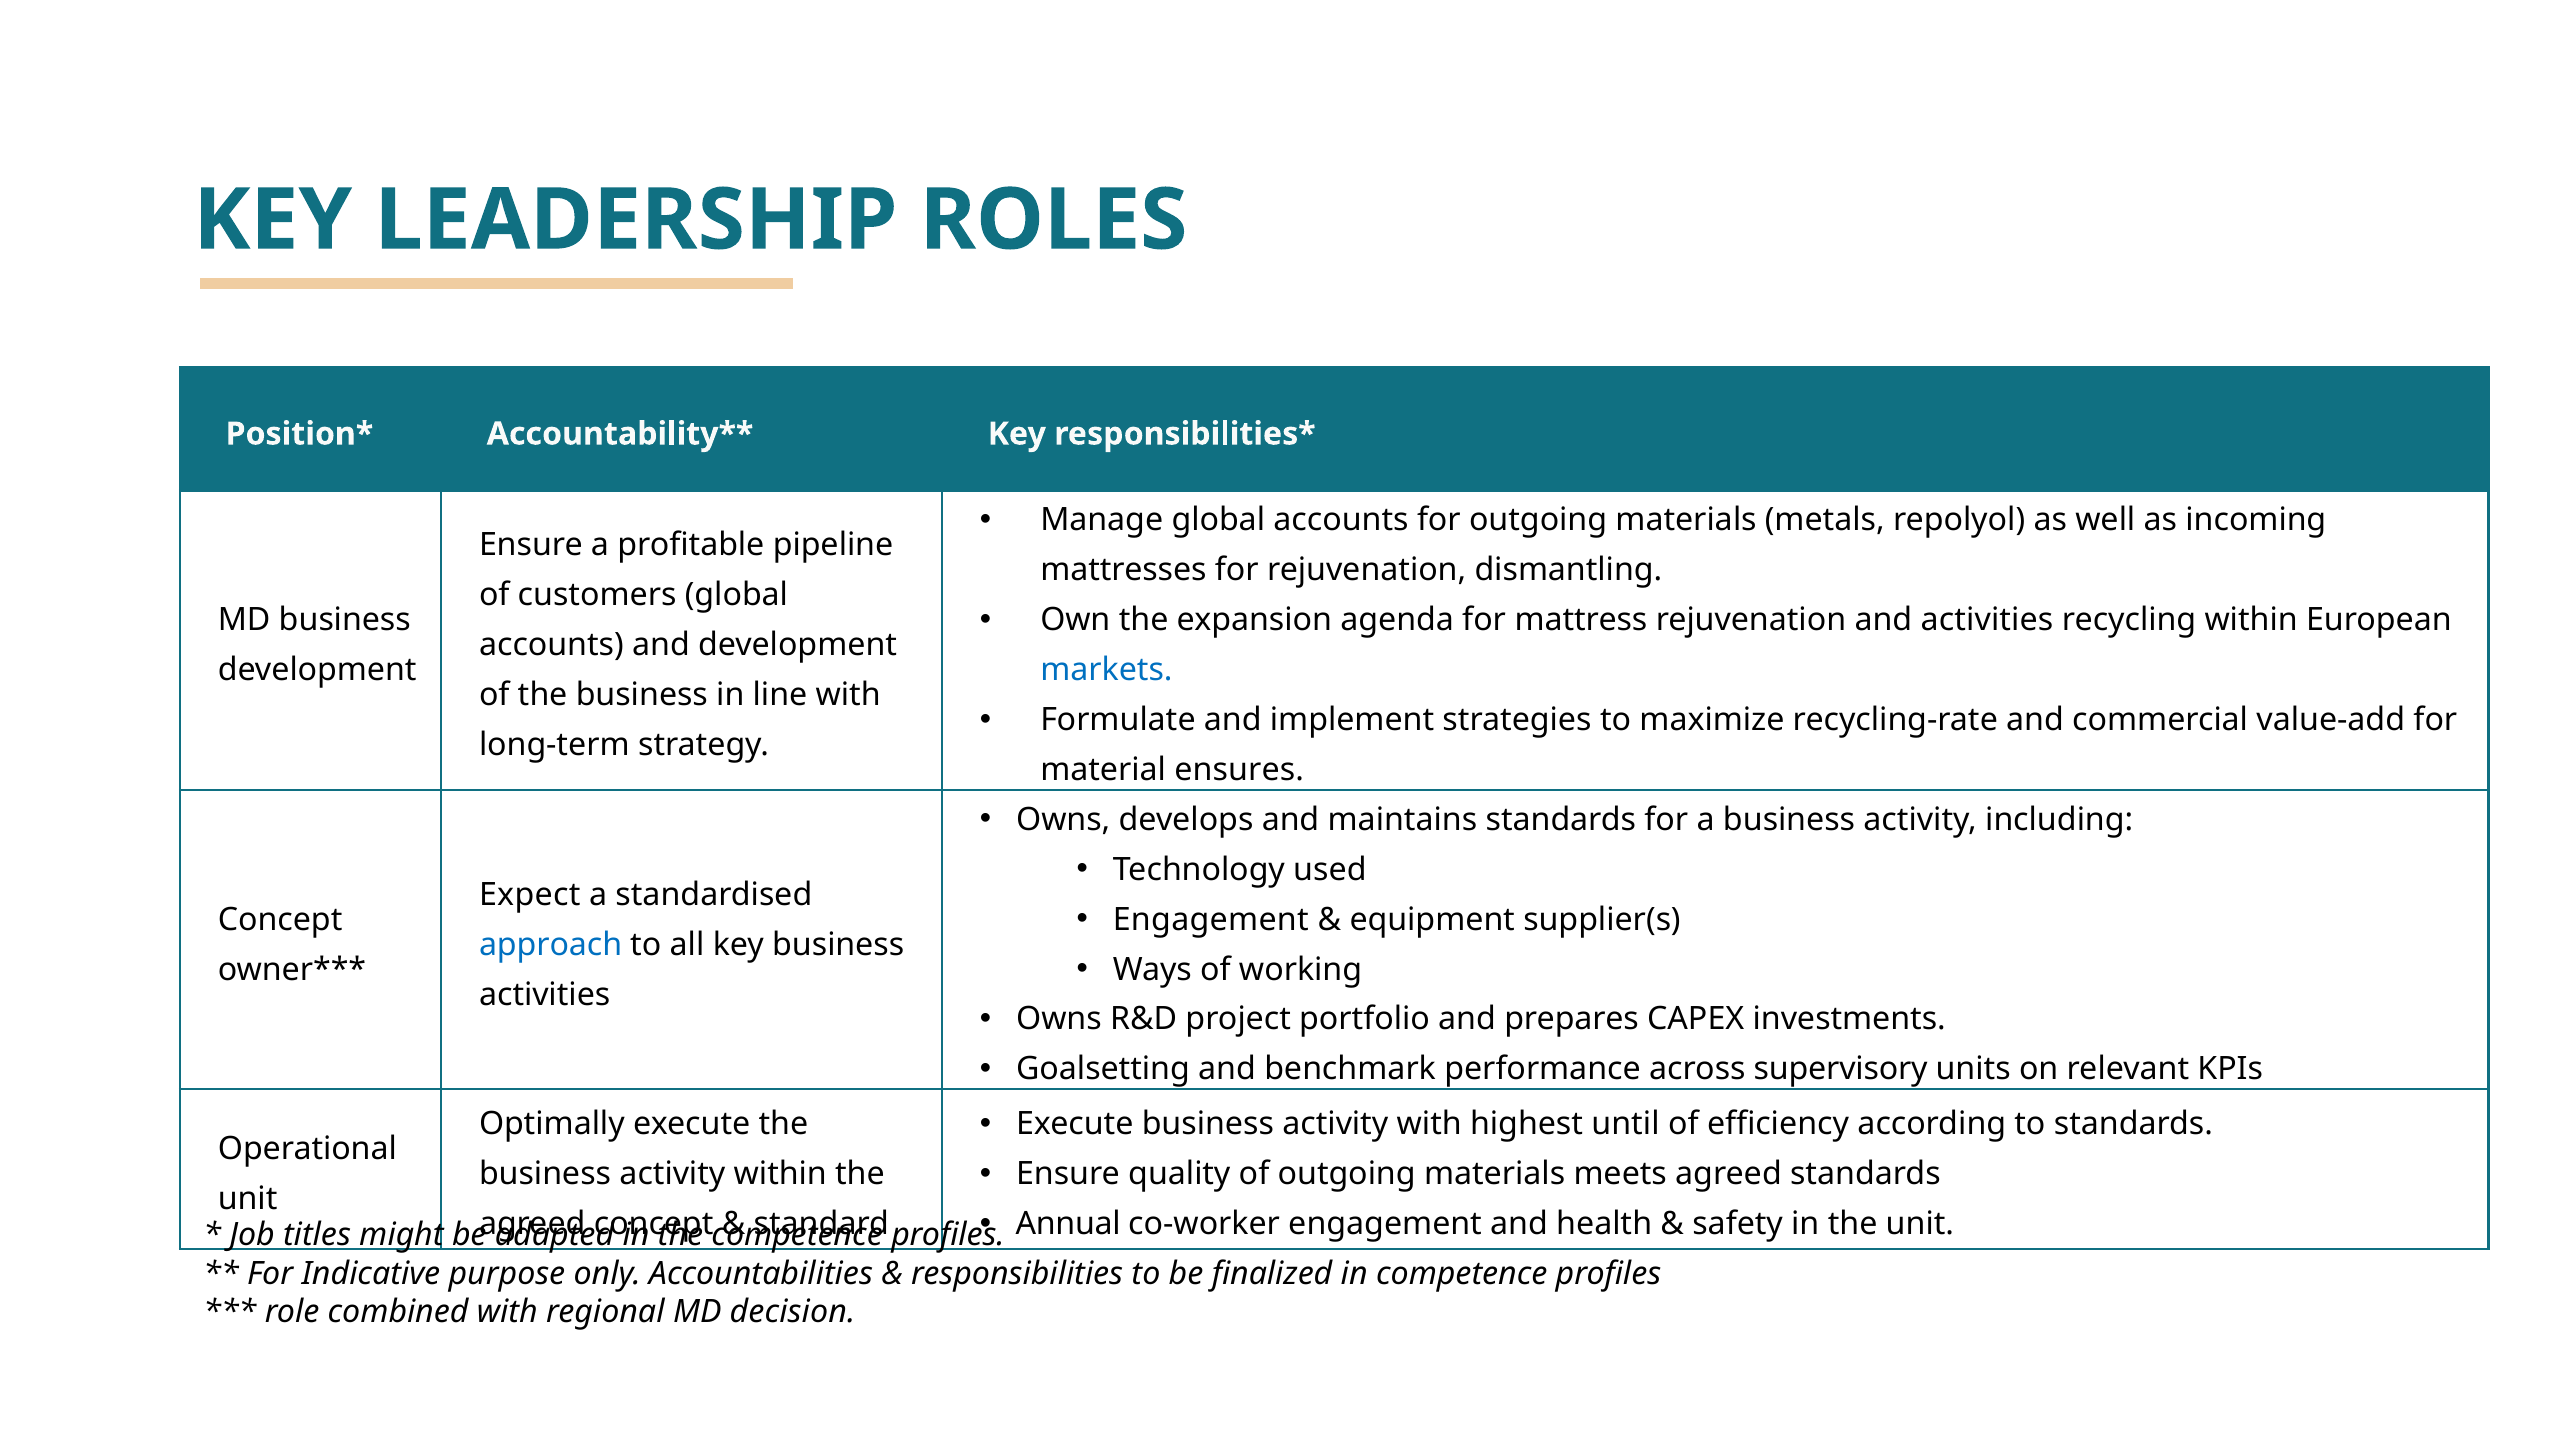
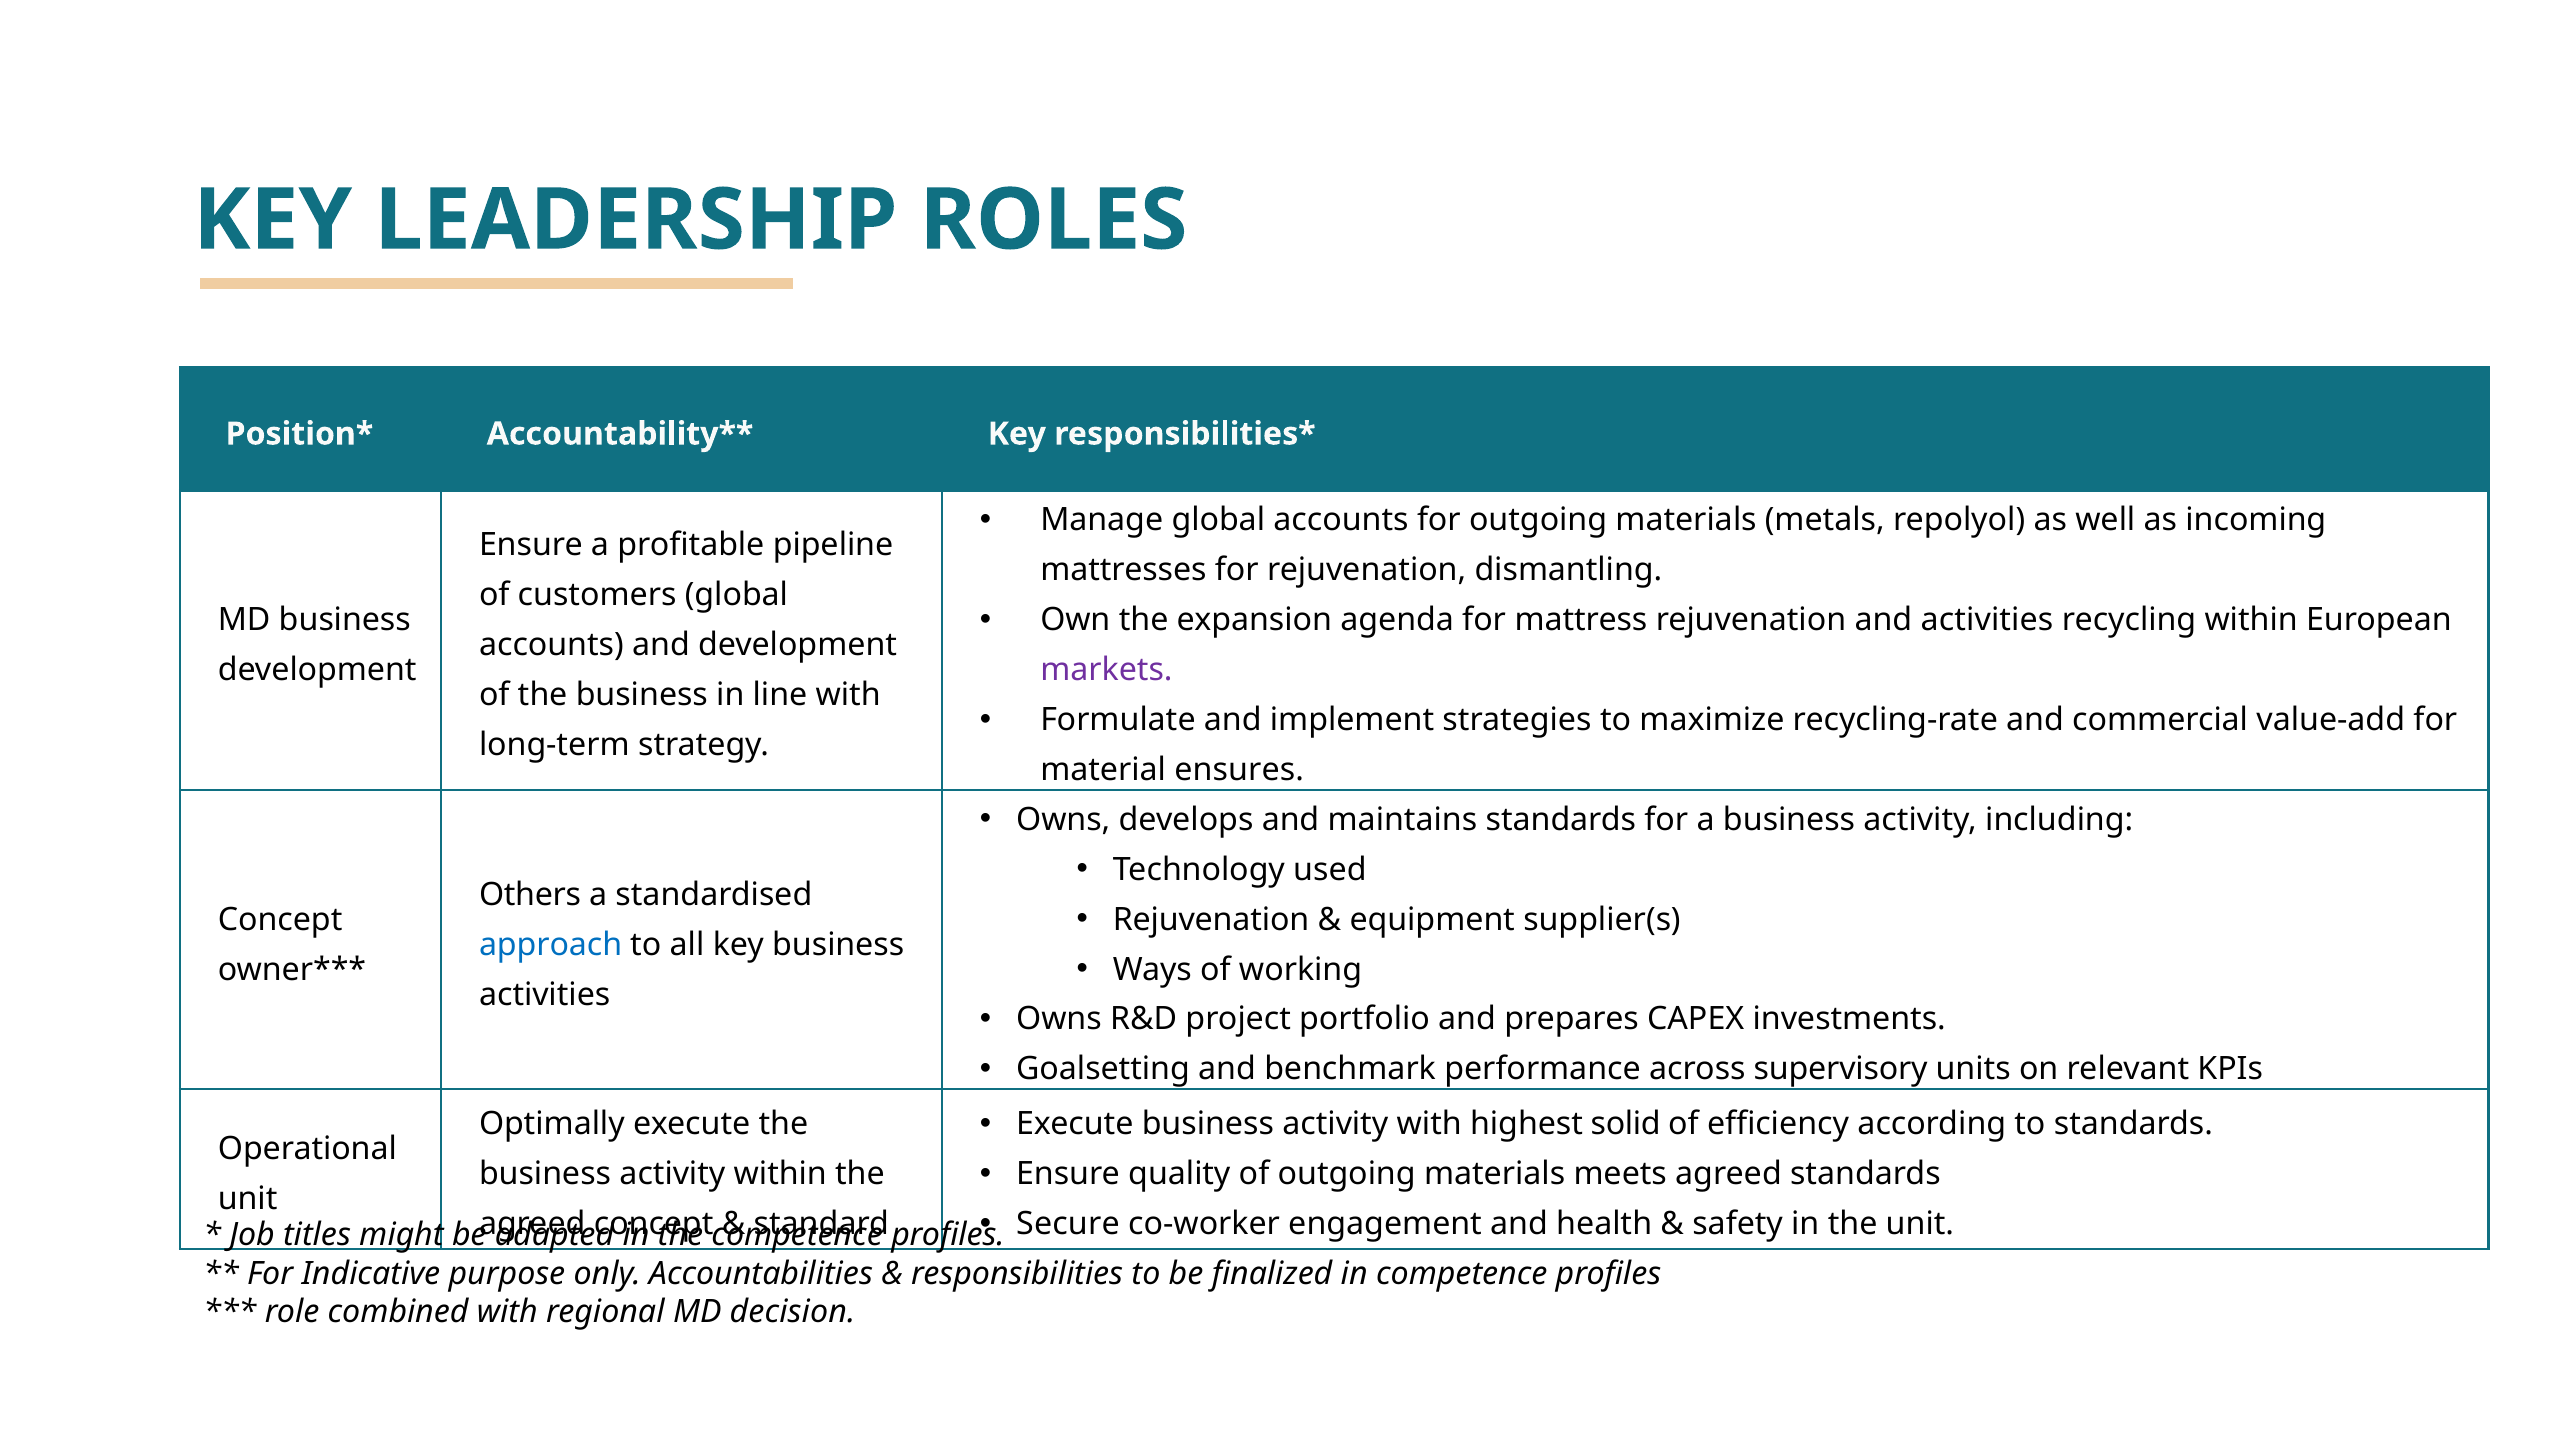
markets colour: blue -> purple (1106, 670)
Expect: Expect -> Others (530, 895)
Engagement: Engagement -> Rejuvenation (1211, 920)
until: until -> solid (1626, 1124)
Annual: Annual -> Secure (1068, 1224)
